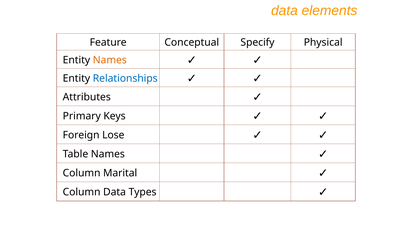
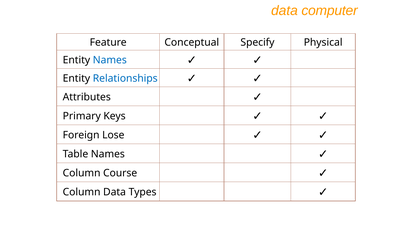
elements: elements -> computer (330, 11)
Names colour: orange -> blue (110, 60)
Marital: Marital -> Course (120, 173)
